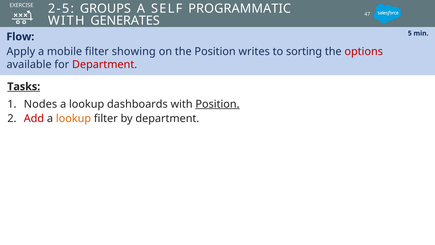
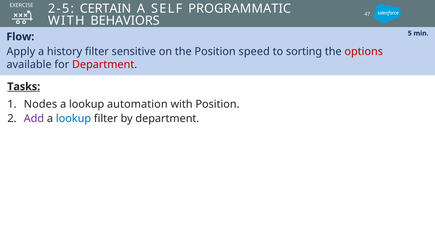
GROUPS: GROUPS -> CERTAIN (105, 9)
GENERATES: GENERATES -> BEHAVIORS (125, 21)
mobile: mobile -> history (65, 51)
showing: showing -> sensitive (134, 51)
writes: writes -> speed (254, 51)
dashboards: dashboards -> automation (137, 104)
Position underline: present -> none (217, 104)
Add colour: red -> purple (34, 118)
lookup colour: orange -> blue (73, 118)
